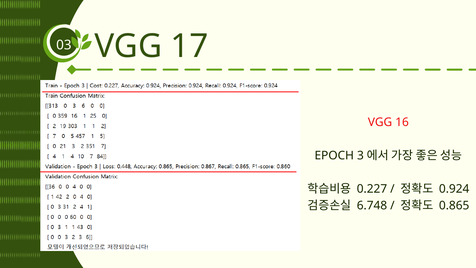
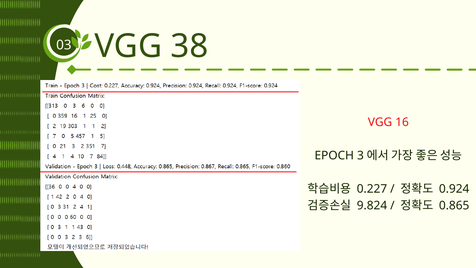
17: 17 -> 38 (190, 46)
6.748: 6.748 -> 9.824 (372, 205)
